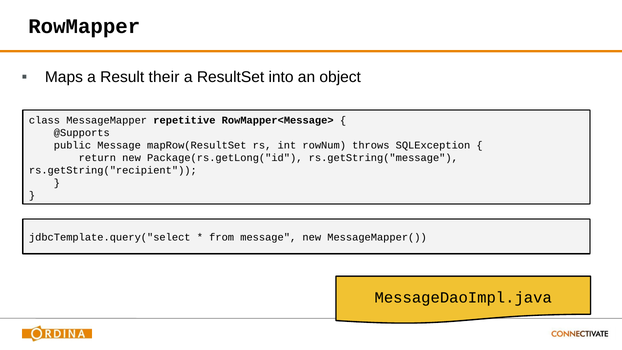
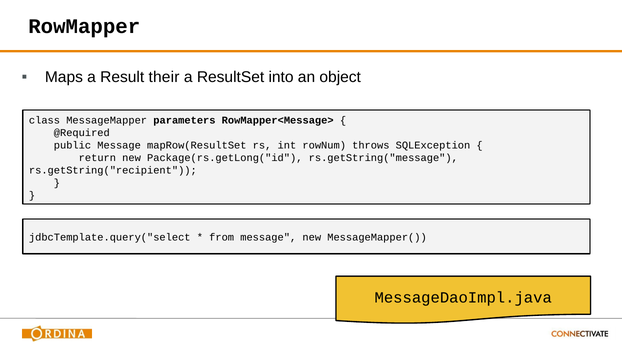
repetitive: repetitive -> parameters (184, 120)
@Supports: @Supports -> @Required (82, 133)
